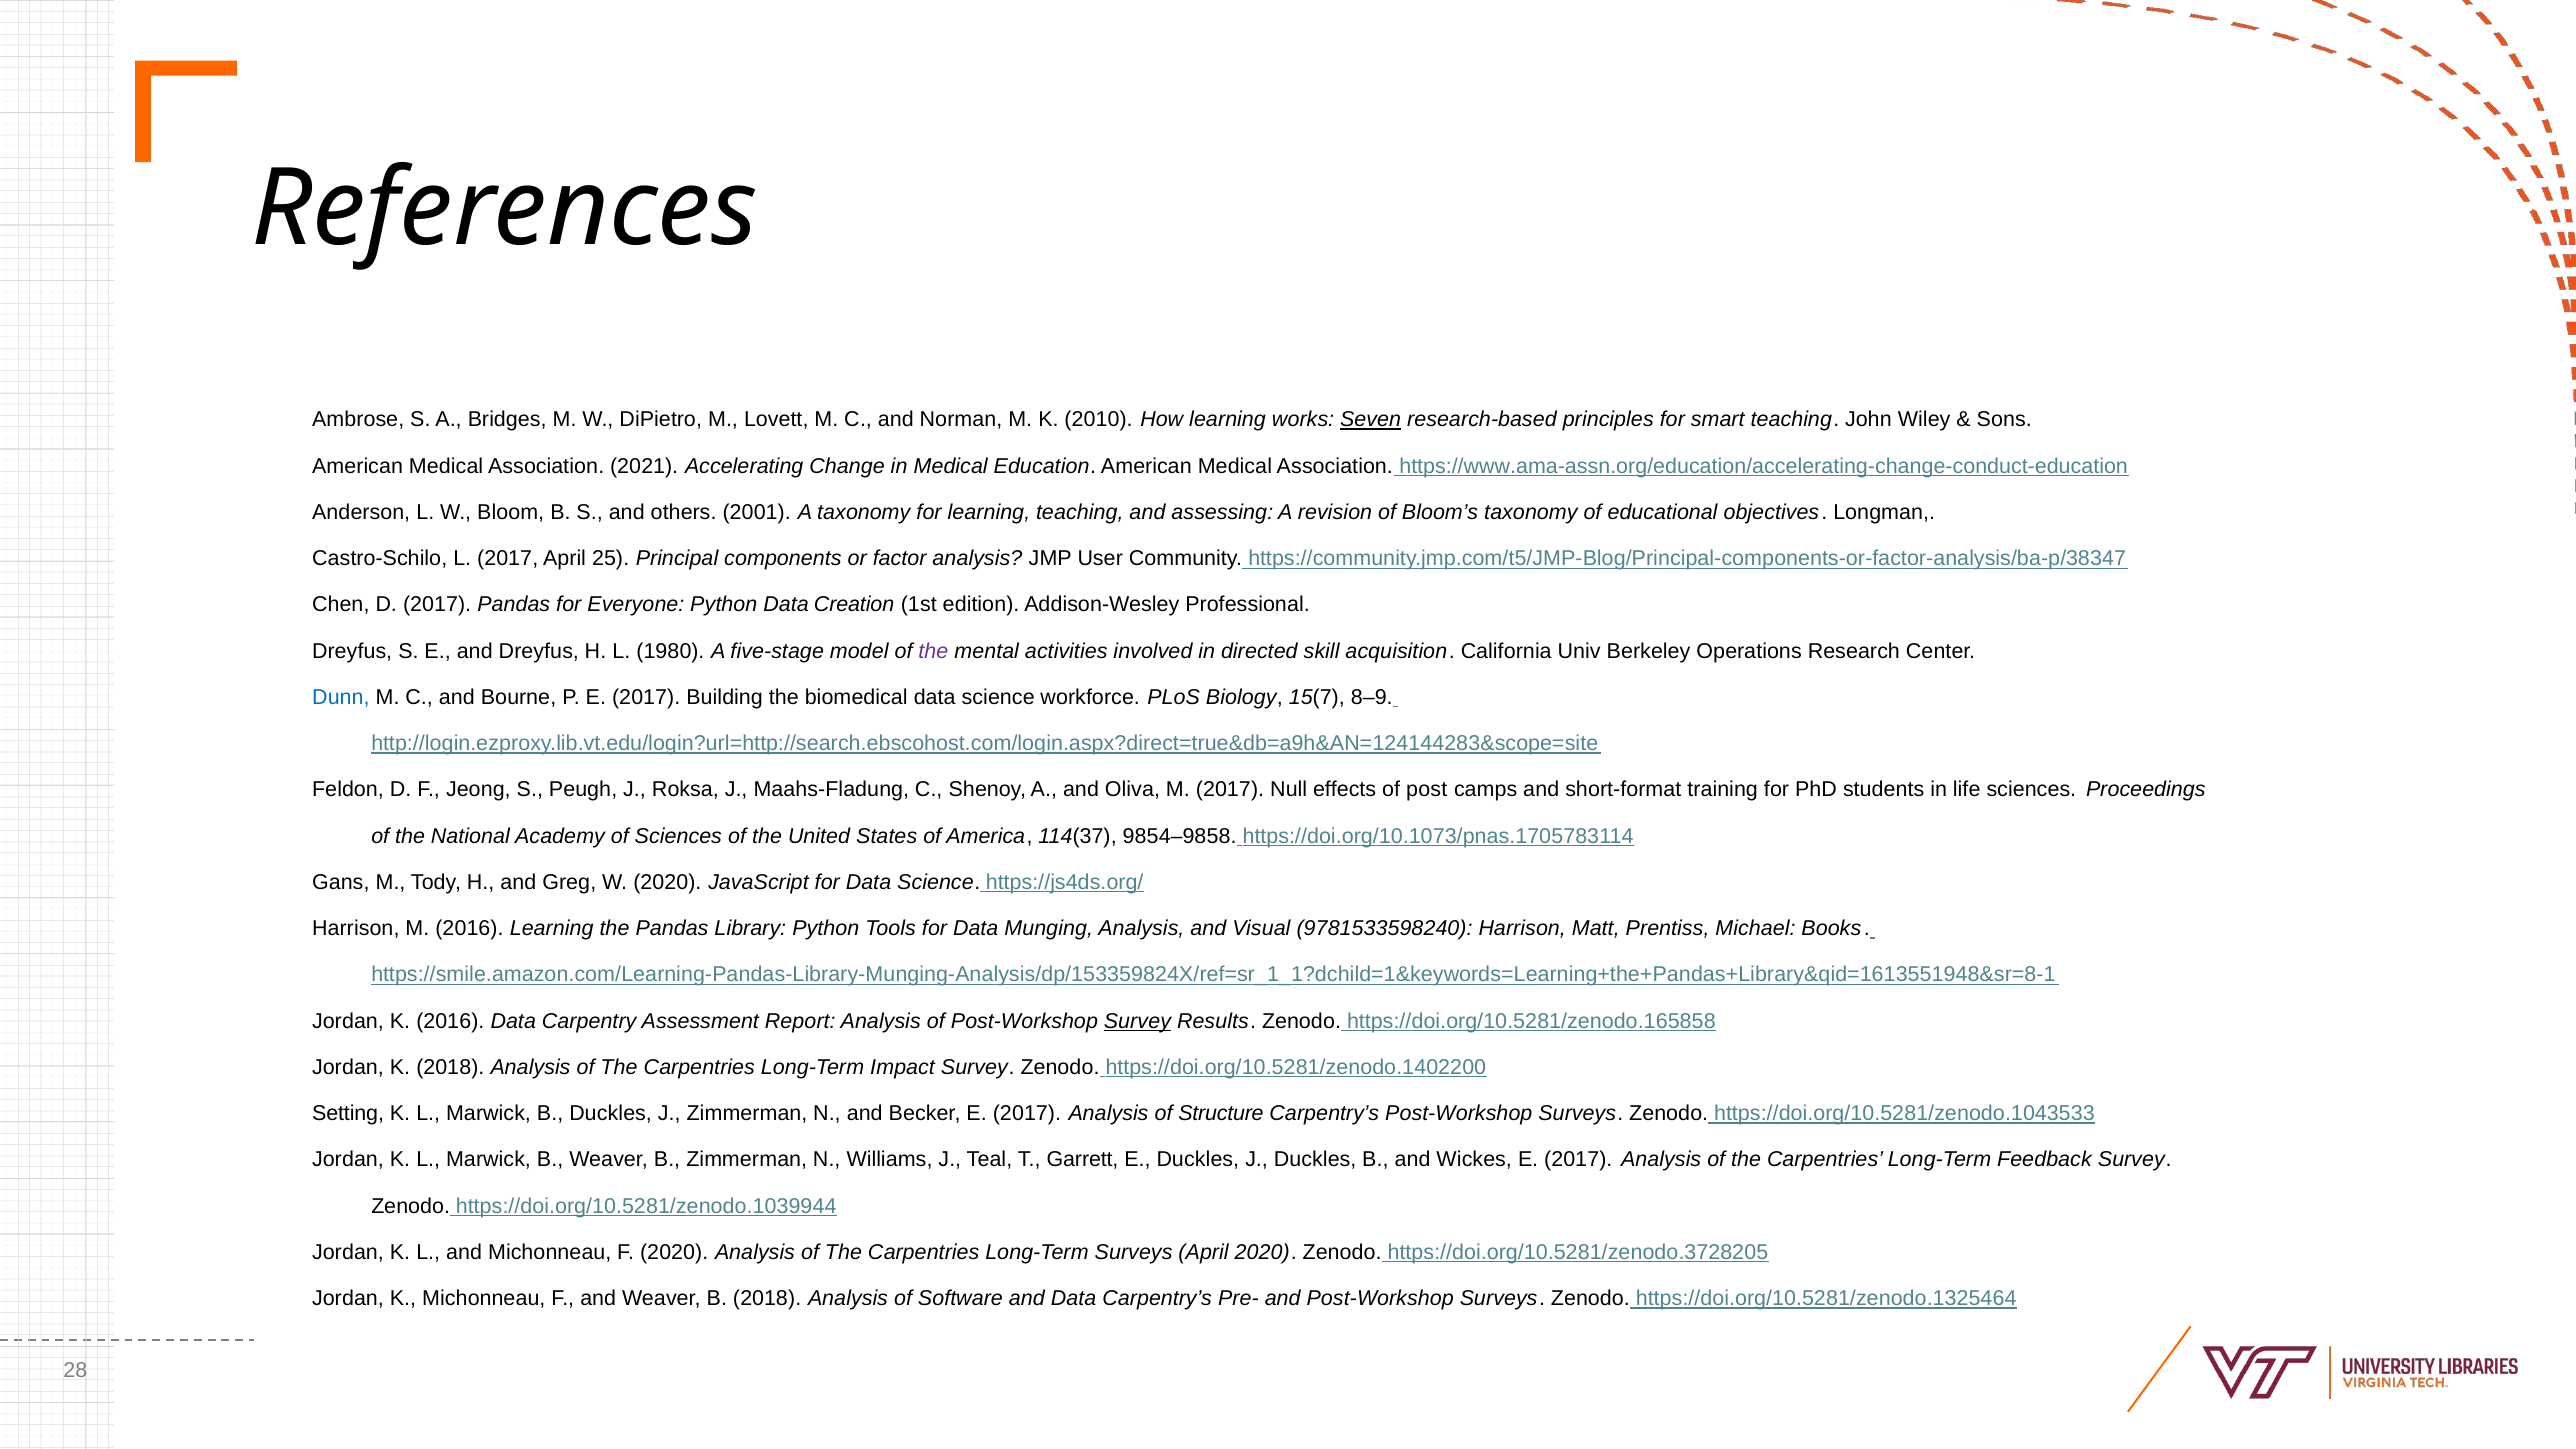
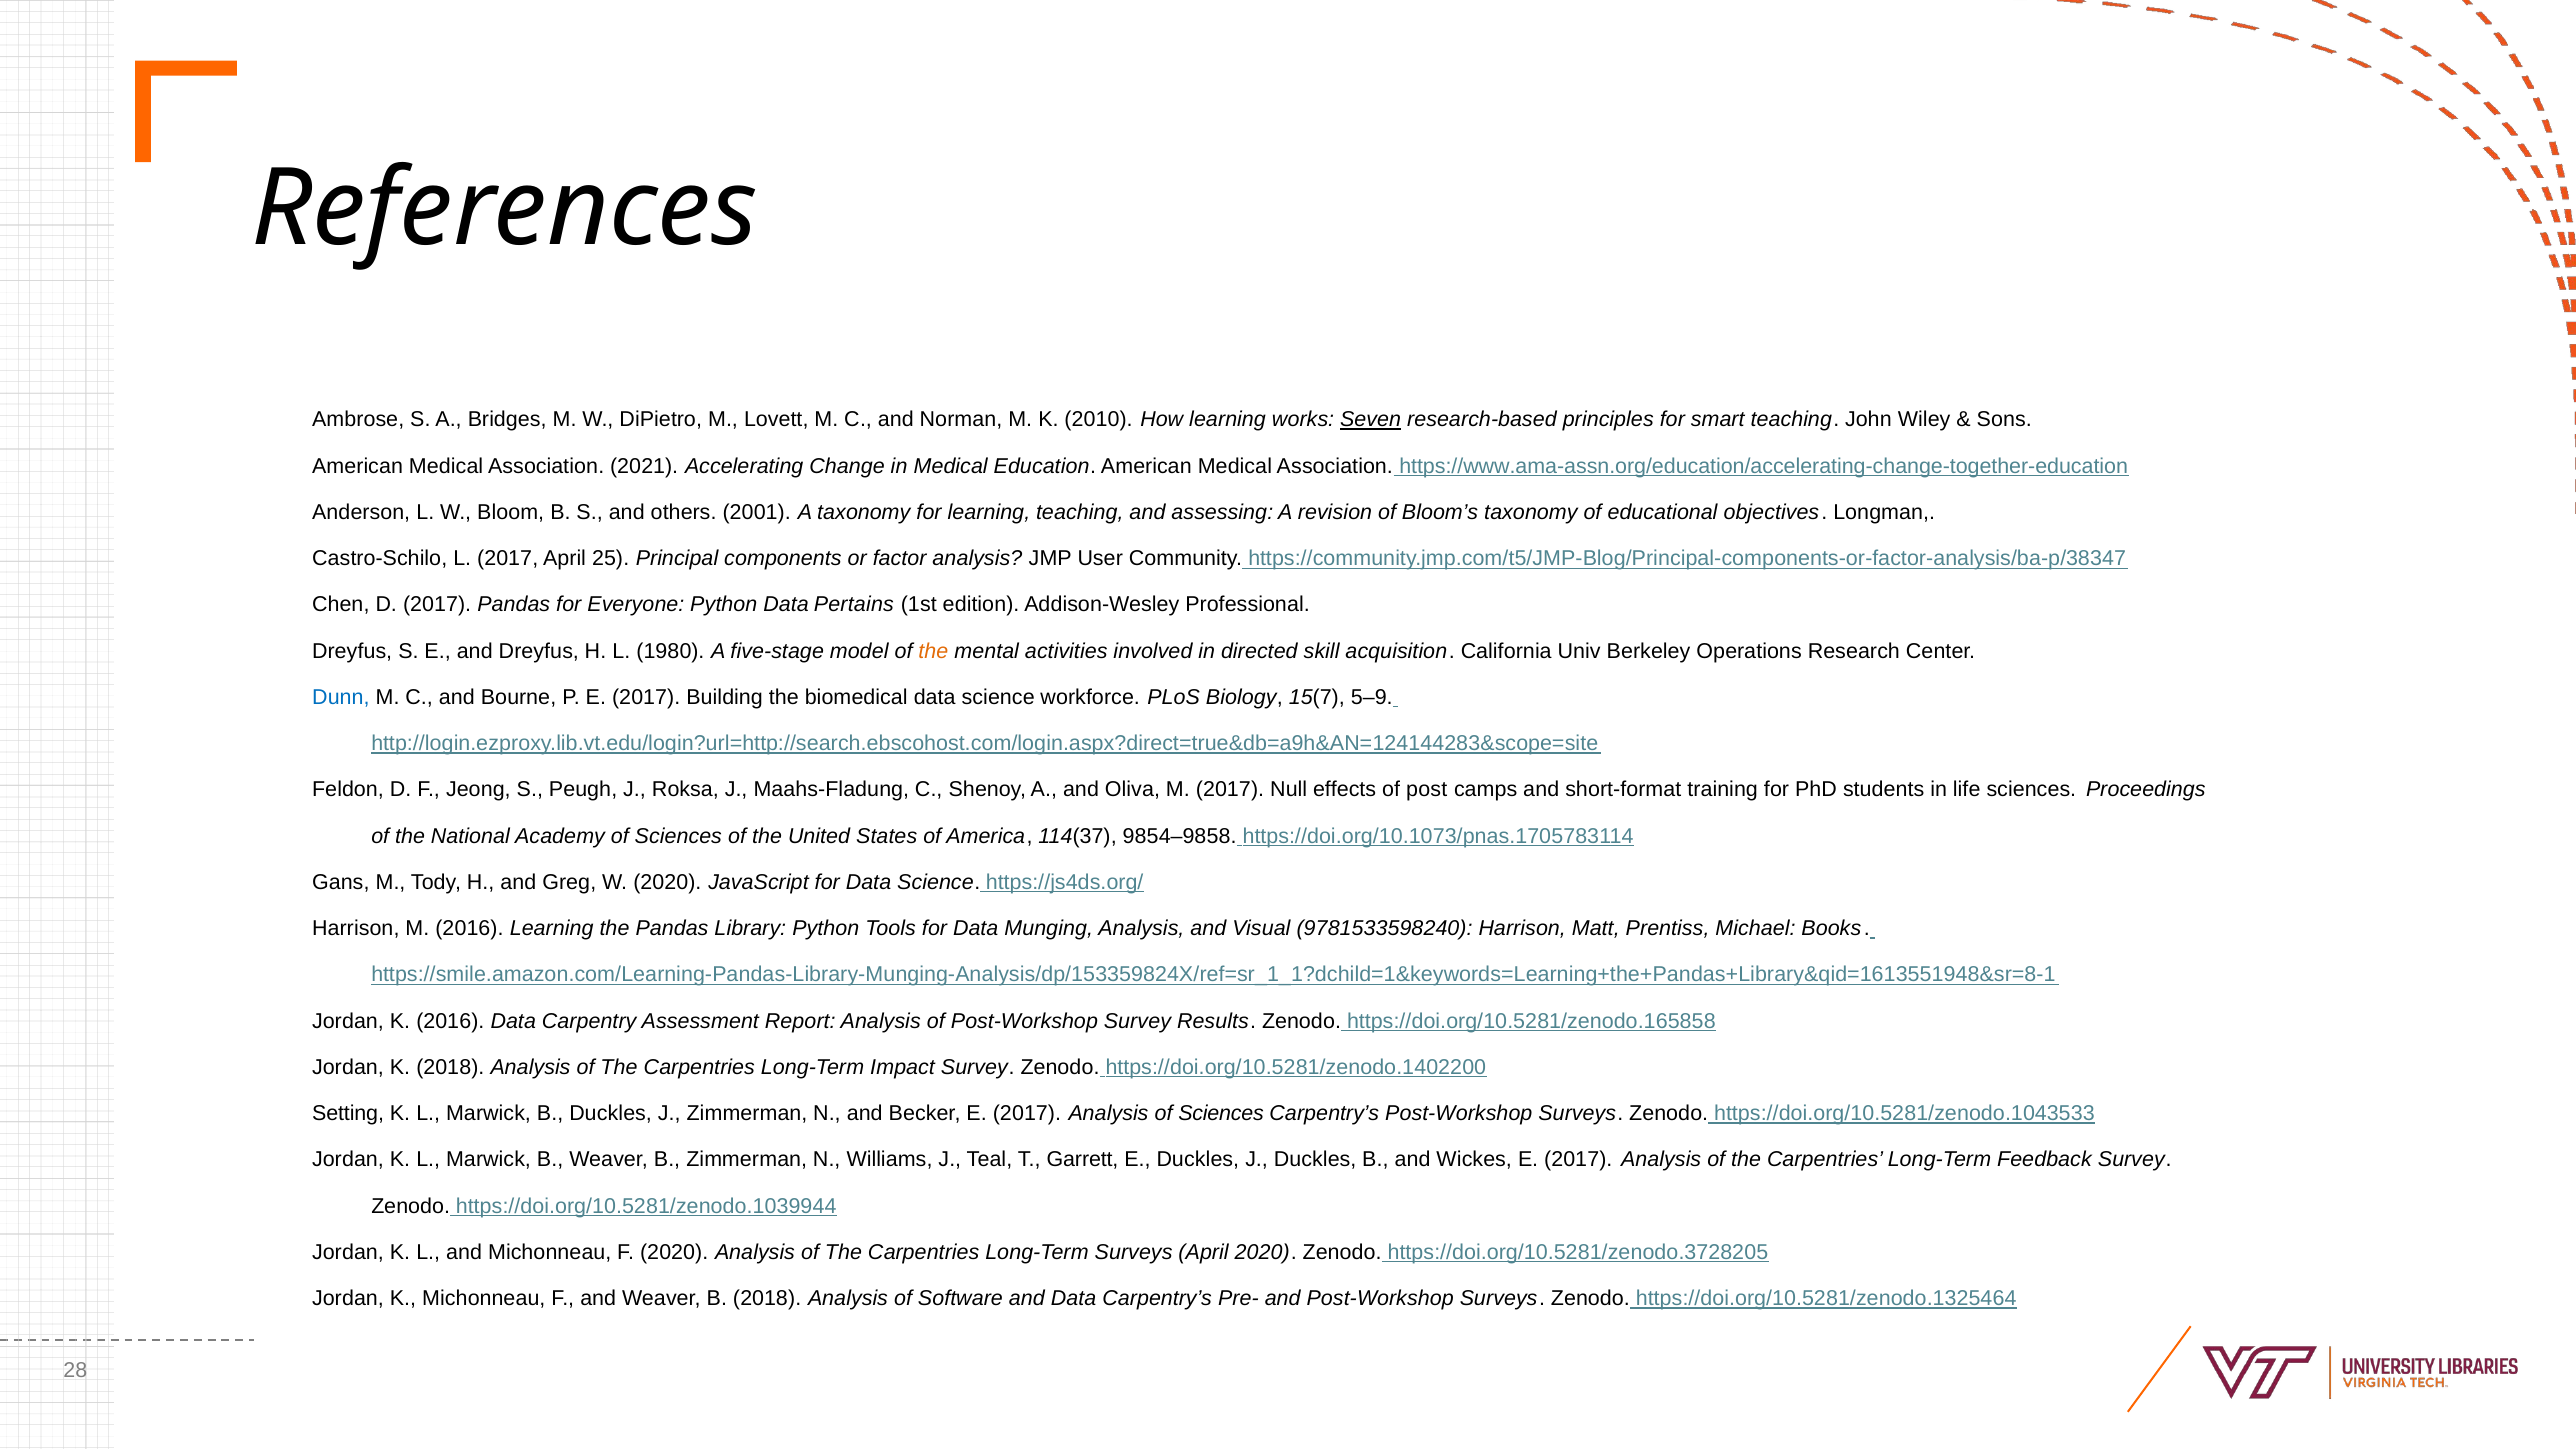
https://www.ama-assn.org/education/accelerating-change-conduct-education: https://www.ama-assn.org/education/accelerating-change-conduct-education -> https://www.ama-assn.org/education/accelerating-change-together-education (1764, 466)
Creation: Creation -> Pertains (854, 605)
the colour: purple -> orange (933, 651)
8–9: 8–9 -> 5–9 (1372, 697)
Survey underline: present -> none (1137, 1021)
Analysis of Structure: Structure -> Sciences (1221, 1113)
